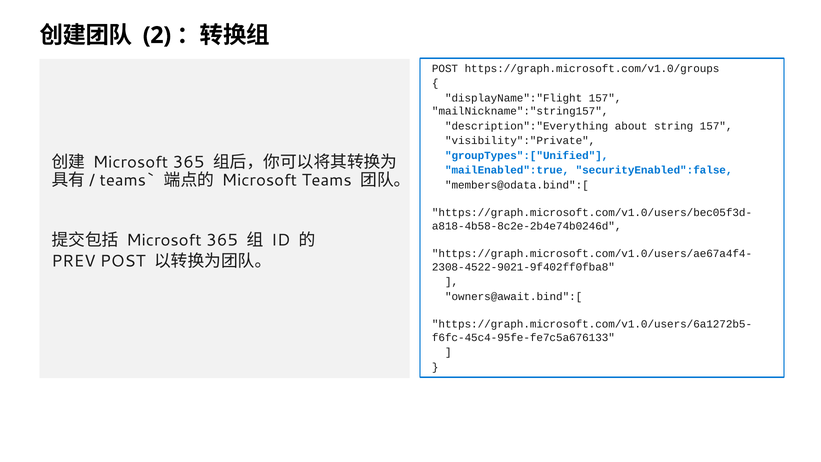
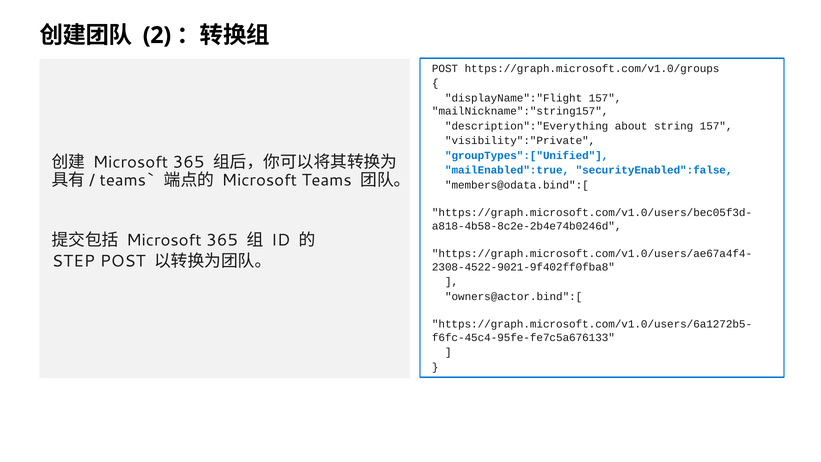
PREV: PREV -> STEP (73, 261)
owners@await.bind":[: owners@await.bind":[ -> owners@actor.bind":[ (514, 296)
